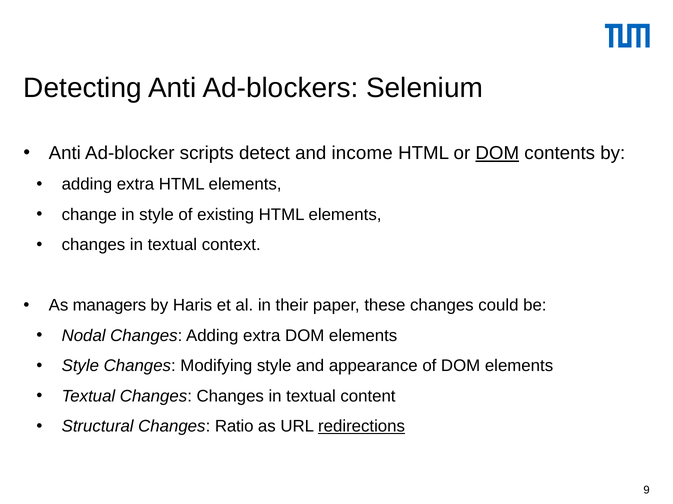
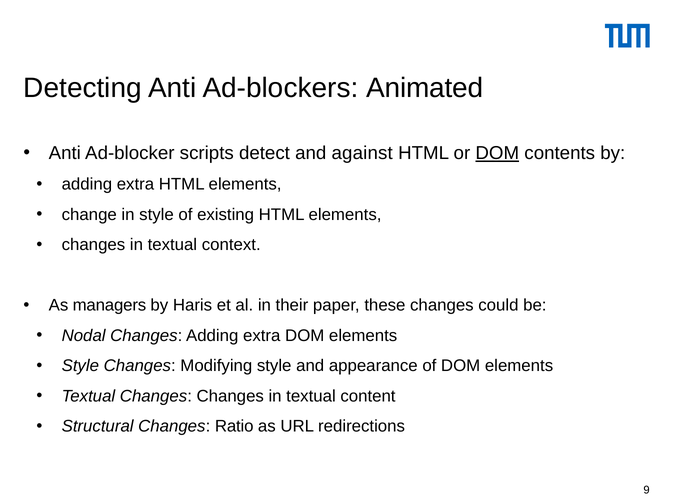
Selenium: Selenium -> Animated (425, 88)
income: income -> against (362, 153)
redirections underline: present -> none (362, 427)
